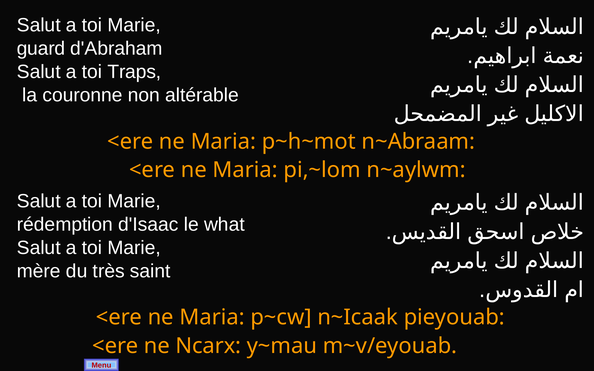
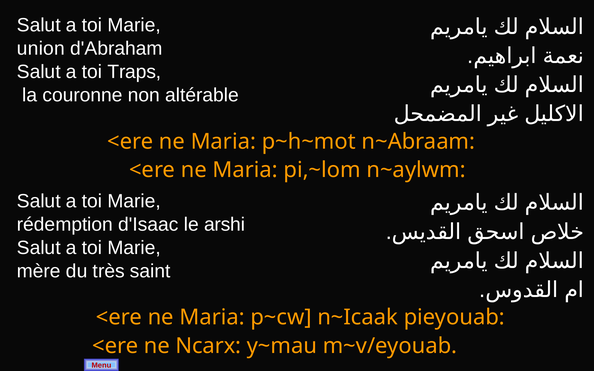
guard: guard -> union (41, 49)
what: what -> arshi (224, 225)
